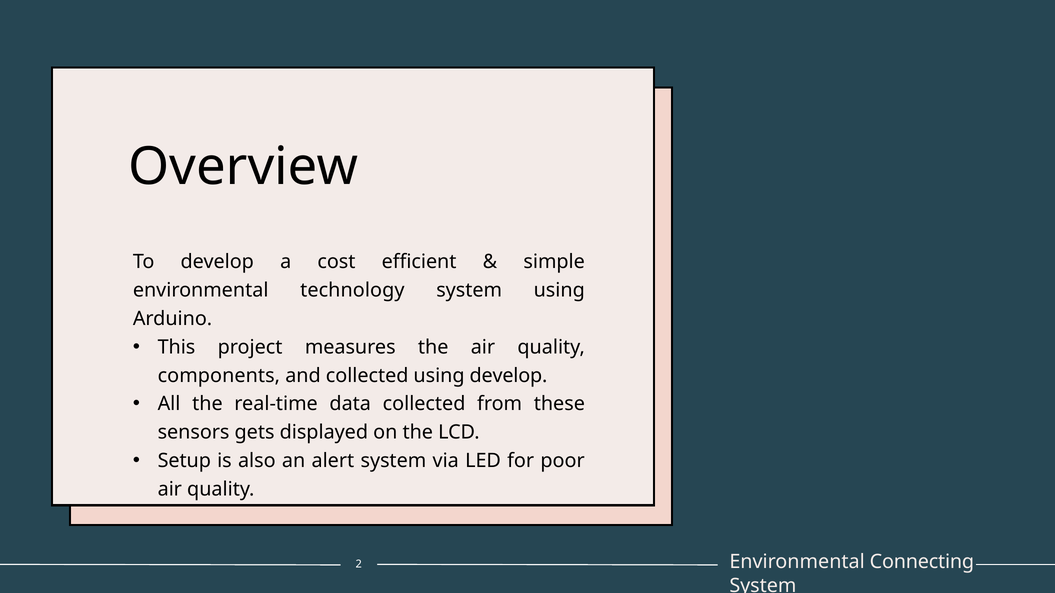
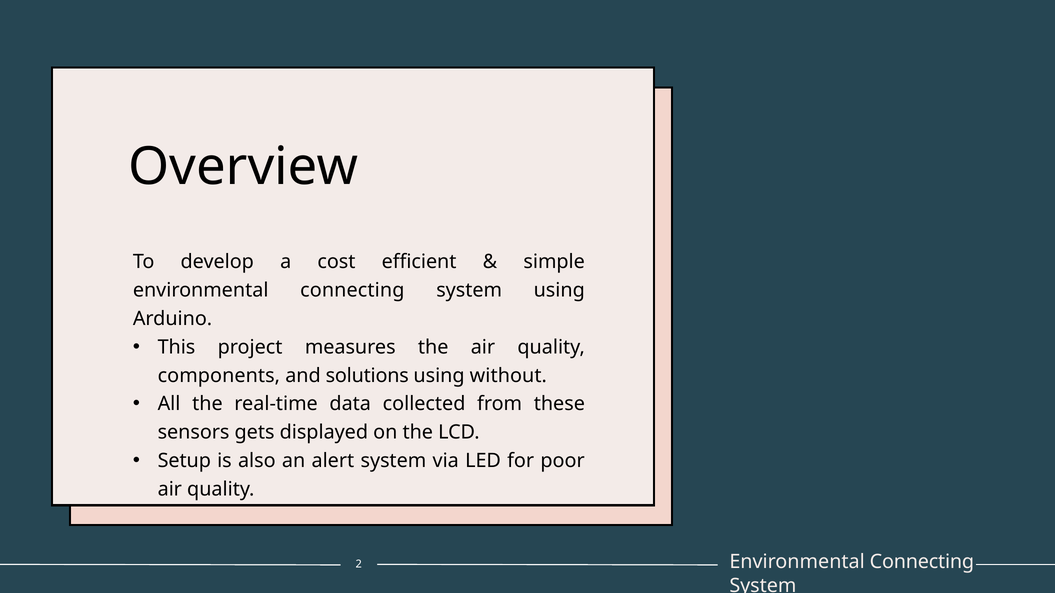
technology: technology -> connecting (352, 290)
and collected: collected -> solutions (367, 376)
using develop: develop -> without (508, 376)
